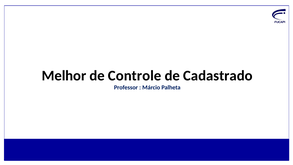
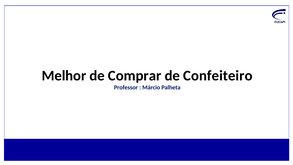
Controle: Controle -> Comprar (135, 76)
Cadastrado: Cadastrado -> Confeiteiro (218, 76)
